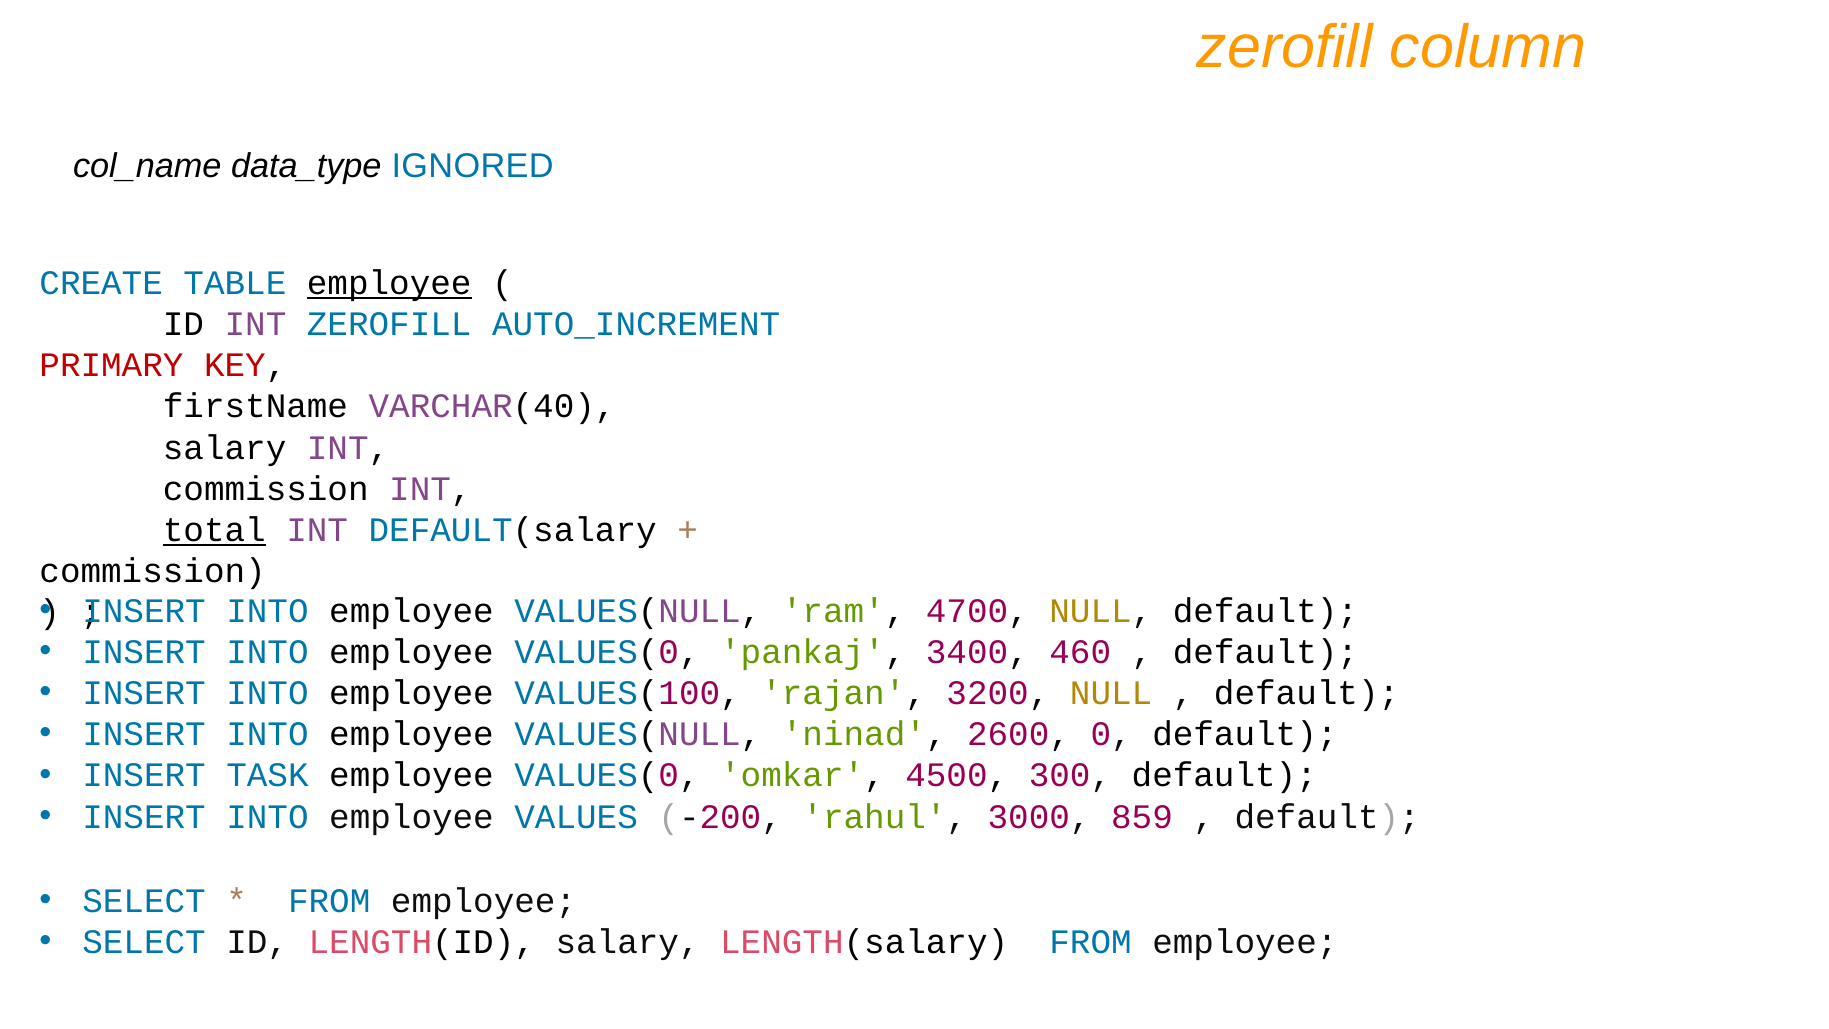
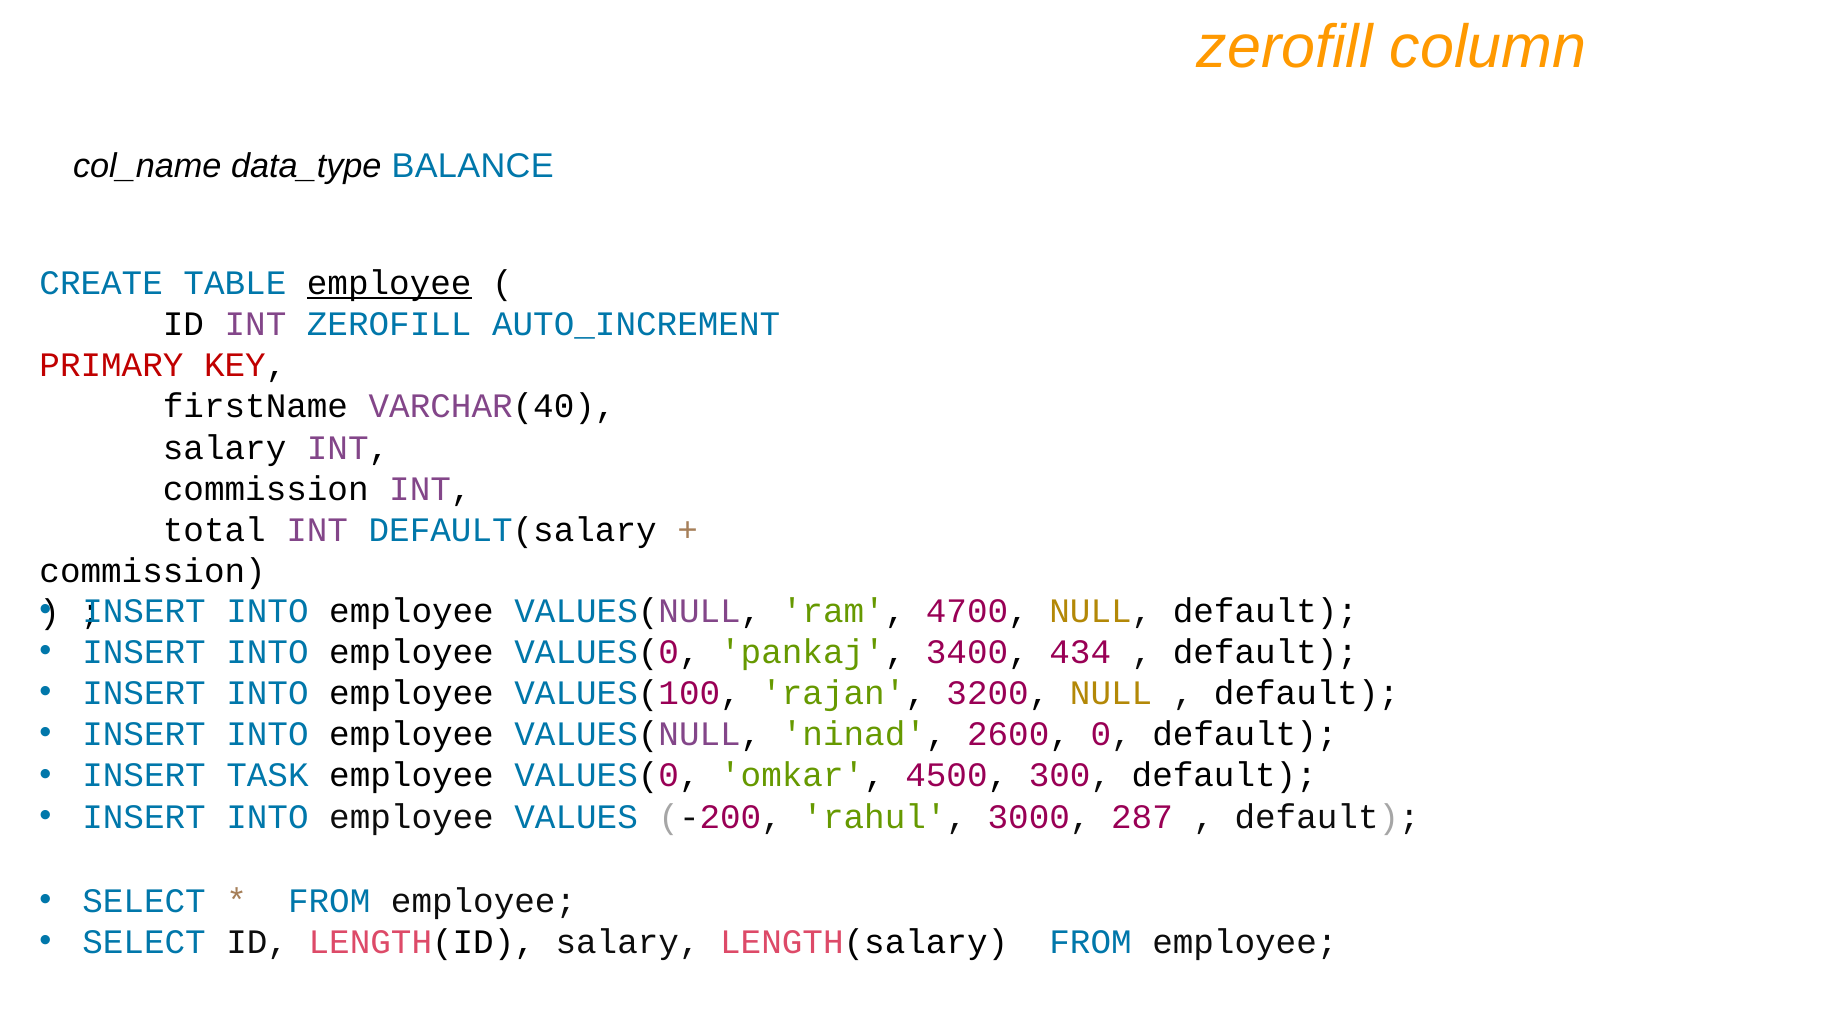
IGNORED: IGNORED -> BALANCE (473, 166)
total underline: present -> none (214, 530)
460: 460 -> 434 (1080, 652)
859: 859 -> 287 (1142, 817)
